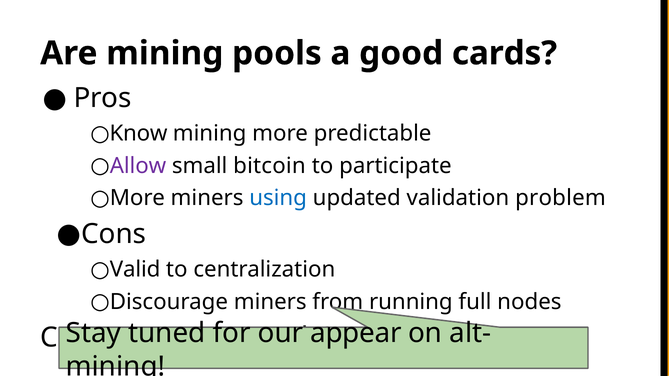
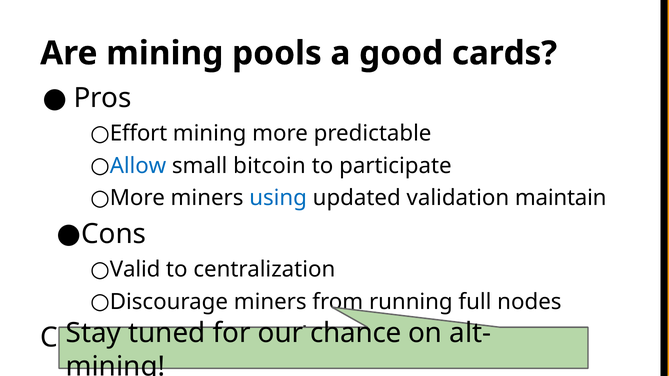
Know: Know -> Effort (139, 134)
Allow colour: purple -> blue (138, 166)
problem: problem -> maintain (561, 198)
appear: appear -> chance (356, 333)
